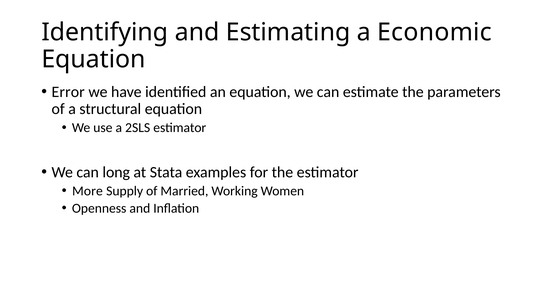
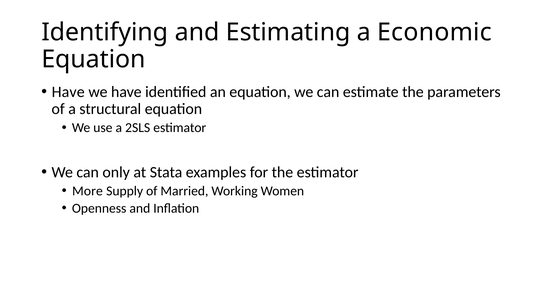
Error: Error -> Have (68, 92)
long: long -> only (116, 172)
